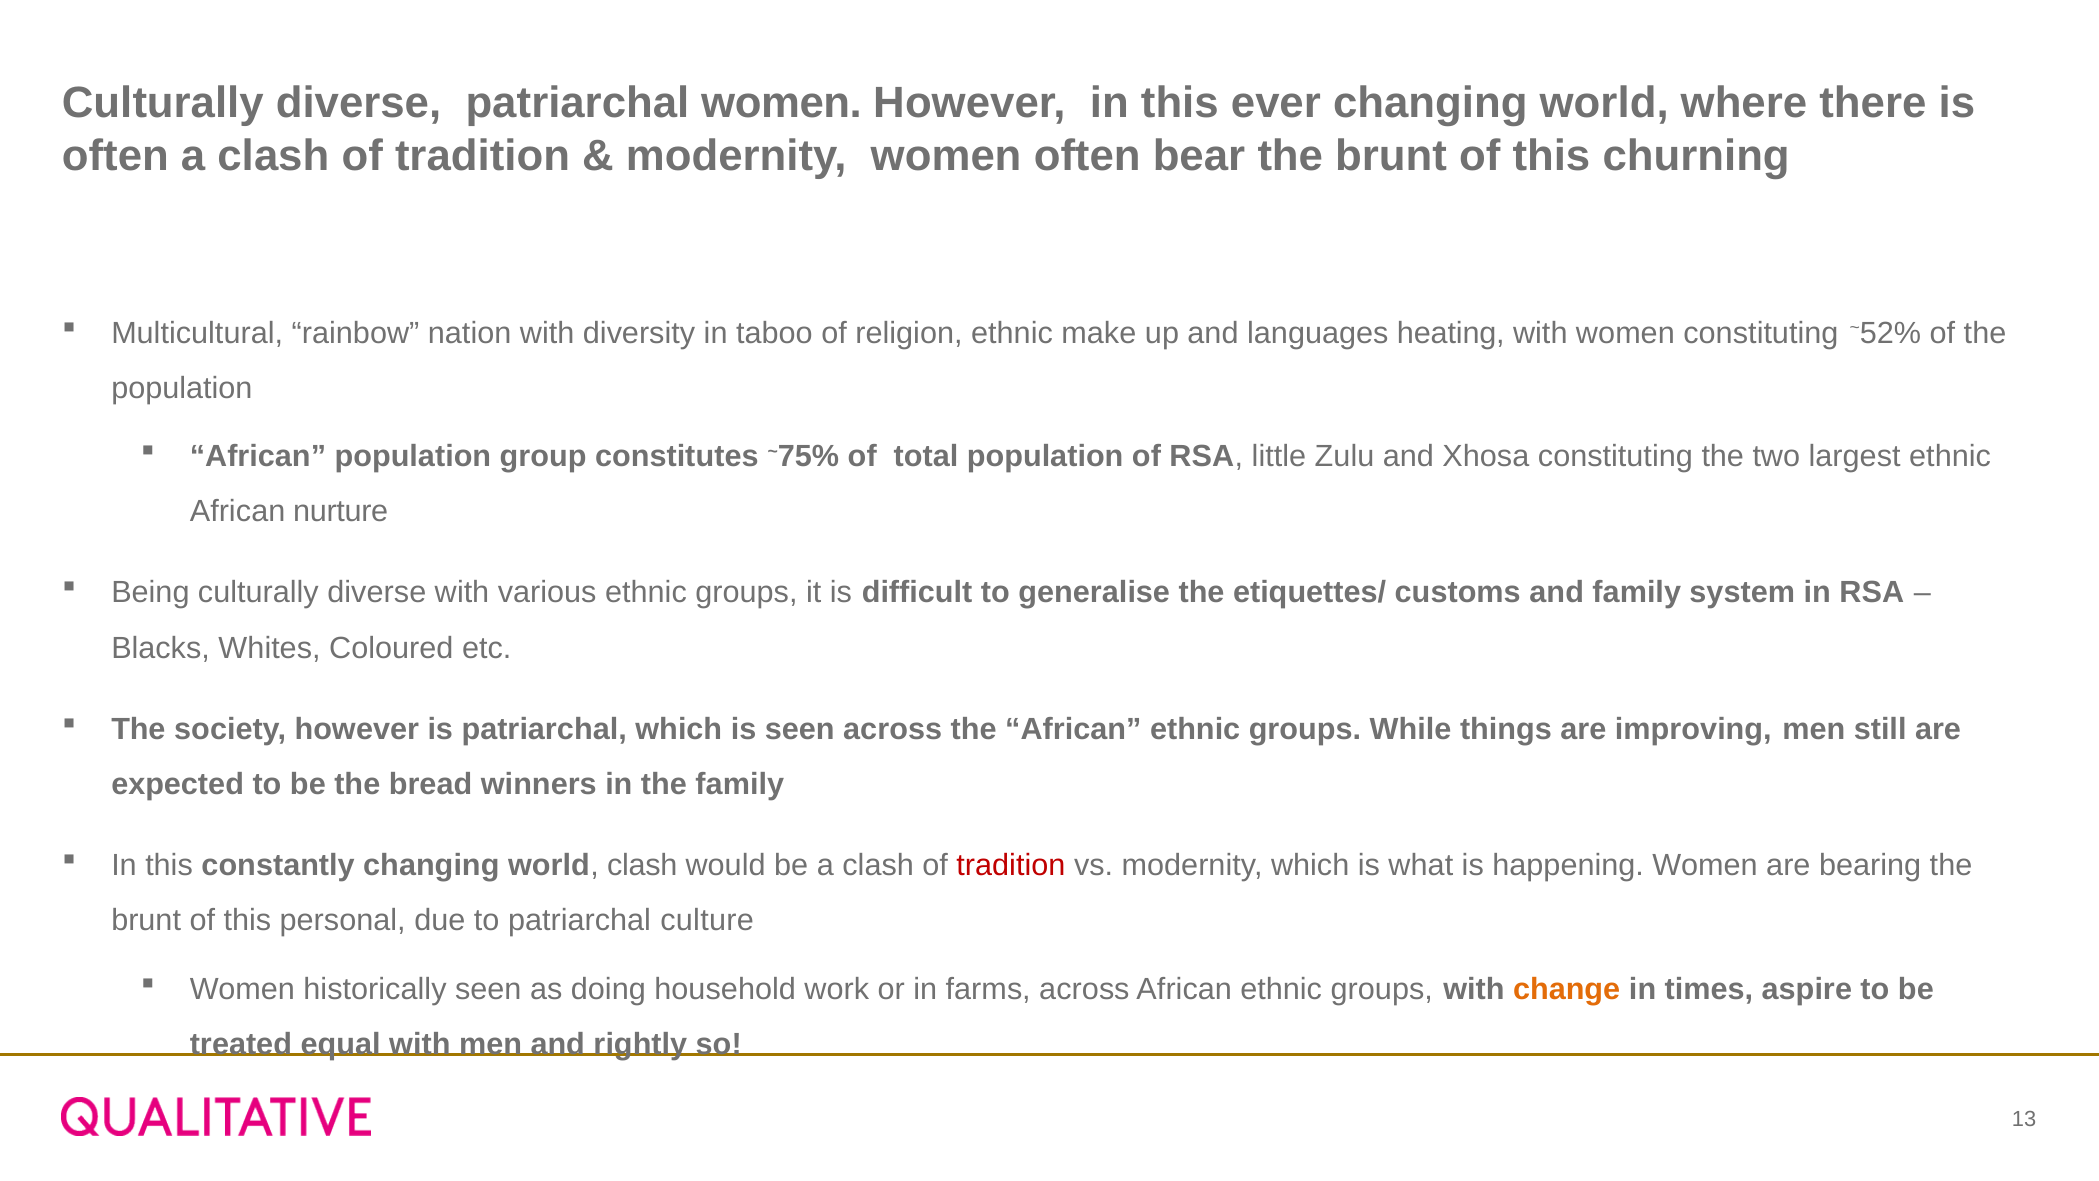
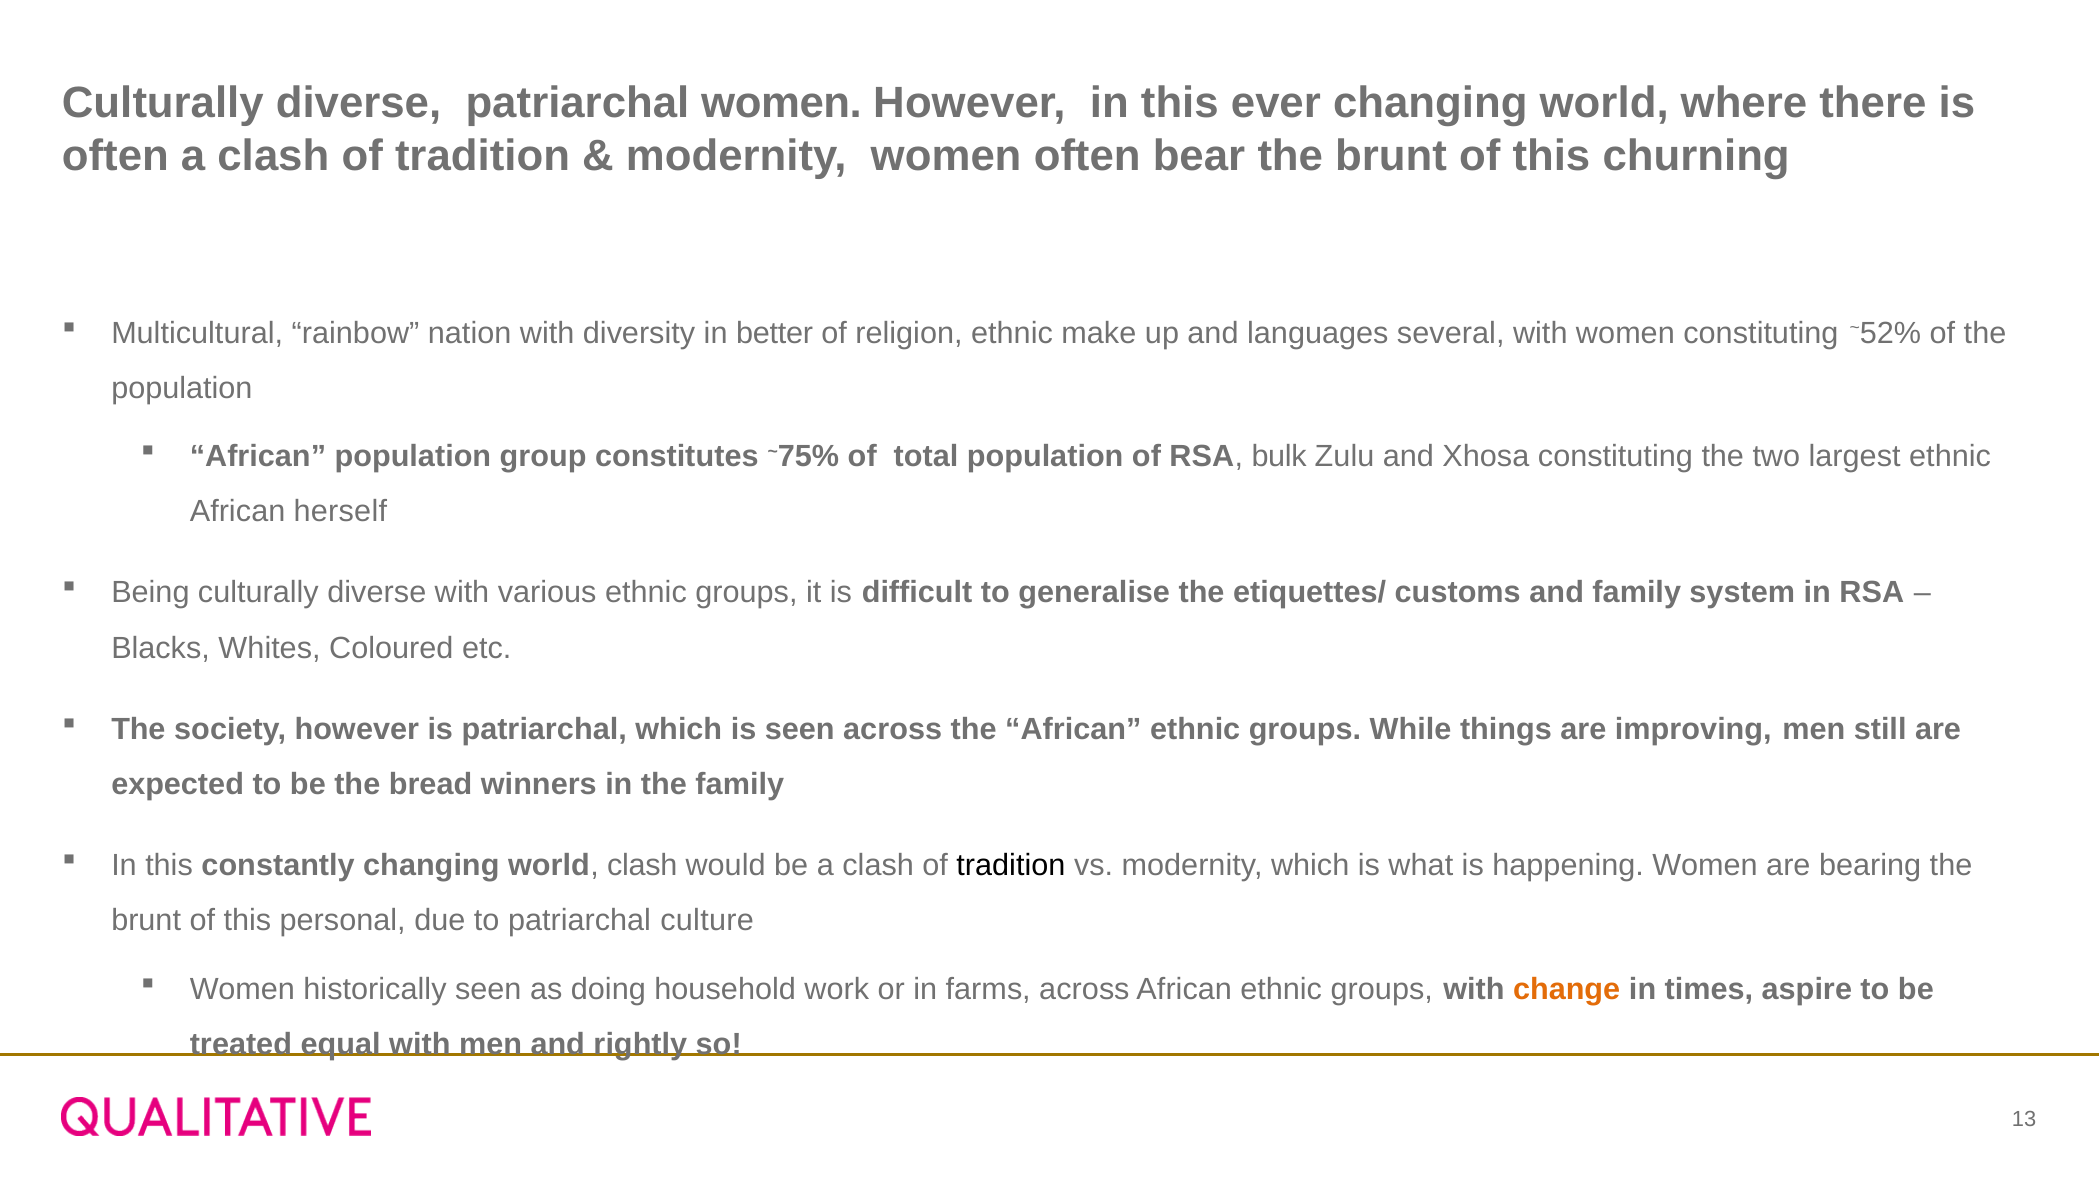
taboo: taboo -> better (775, 333)
heating: heating -> several (1451, 333)
little: little -> bulk (1279, 456)
nurture: nurture -> herself (340, 511)
tradition colour: red -> black (1011, 866)
